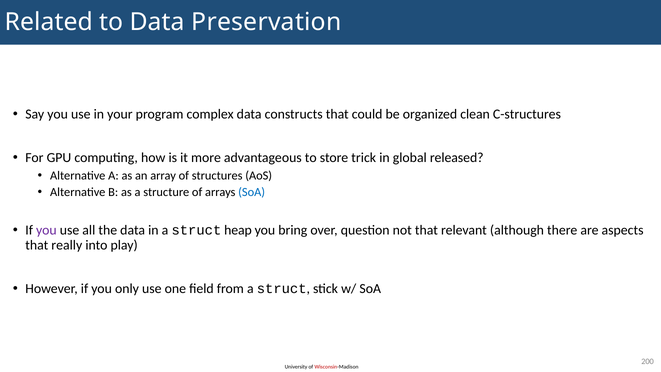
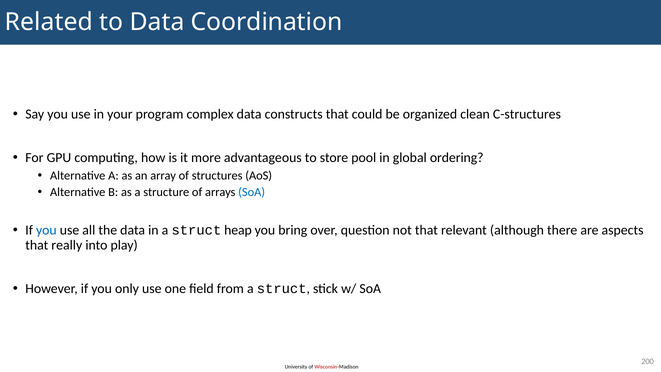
Preservation: Preservation -> Coordination (267, 22)
trick: trick -> pool (364, 158)
released: released -> ordering (457, 158)
you colour: purple -> blue (46, 230)
